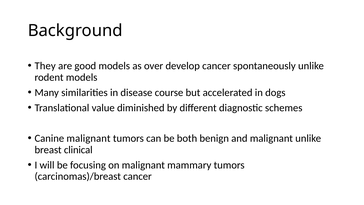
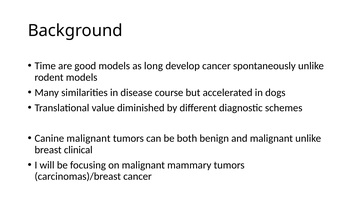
They: They -> Time (45, 66)
over: over -> long (154, 66)
